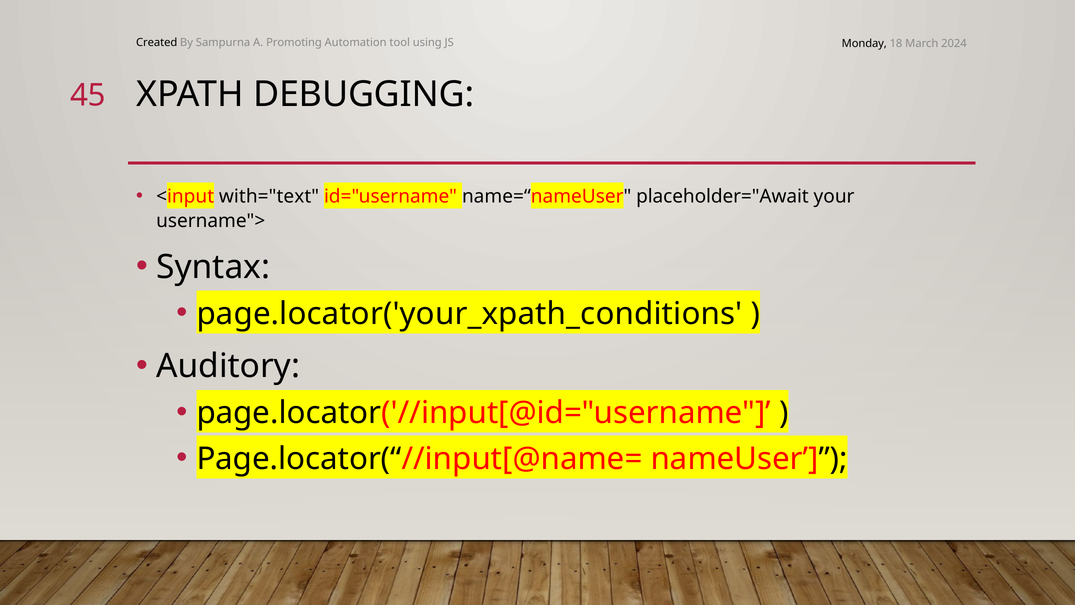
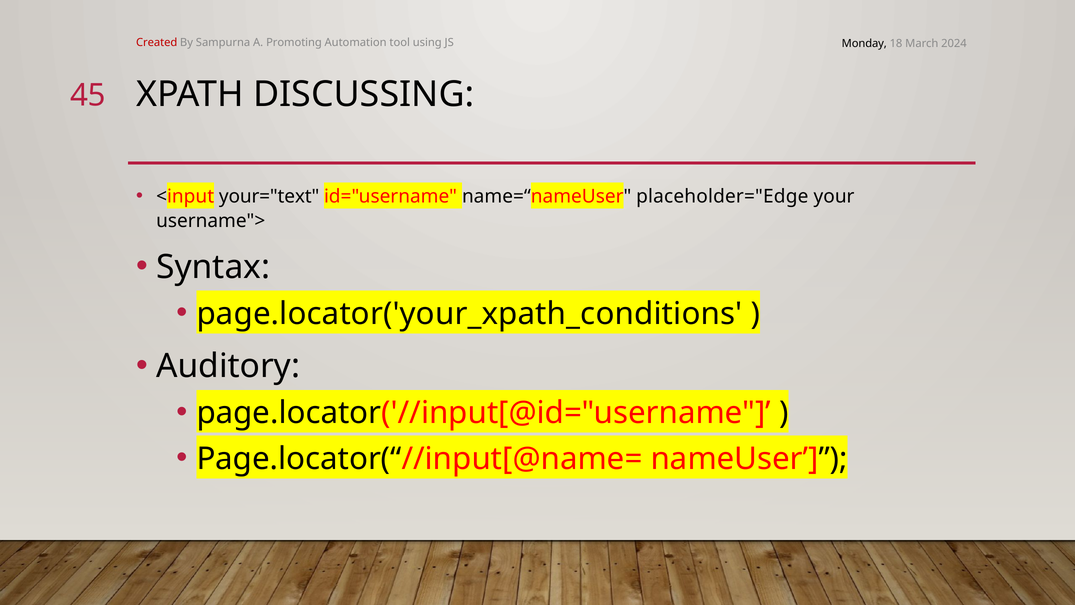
Created colour: black -> red (157, 43)
DEBUGGING: DEBUGGING -> DISCUSSING (364, 94)
with="text: with="text -> your="text (269, 196)
placeholder="Await: placeholder="Await -> placeholder="Edge (722, 196)
